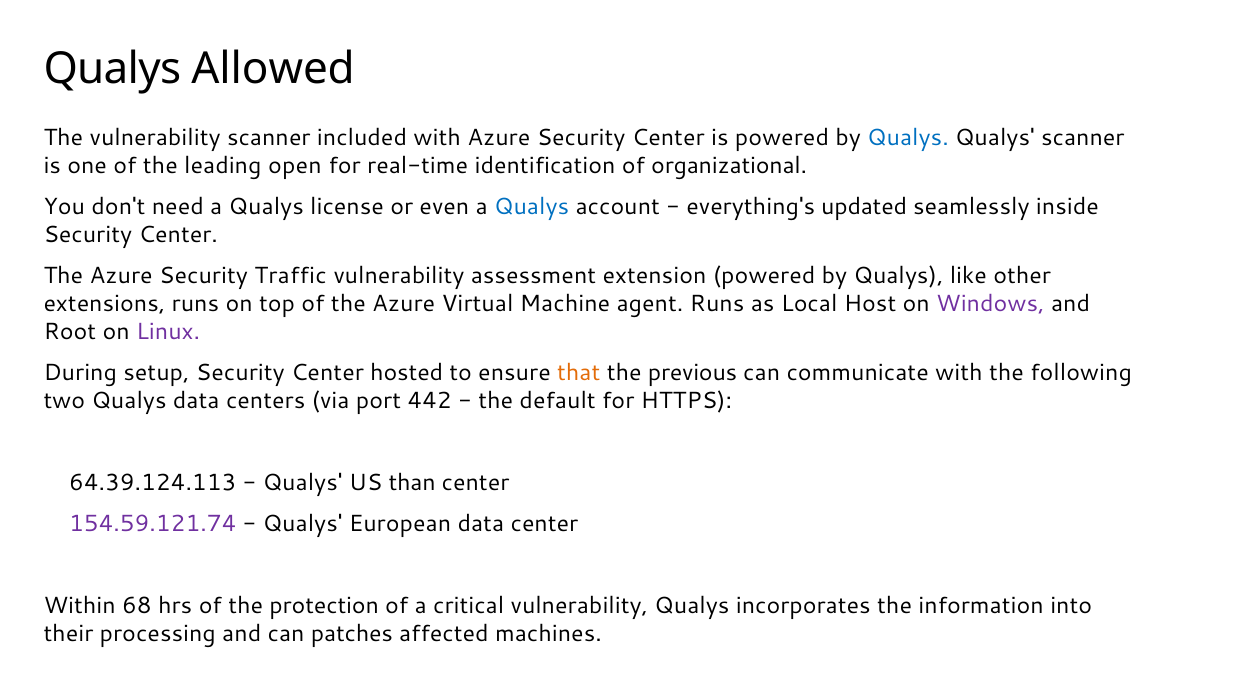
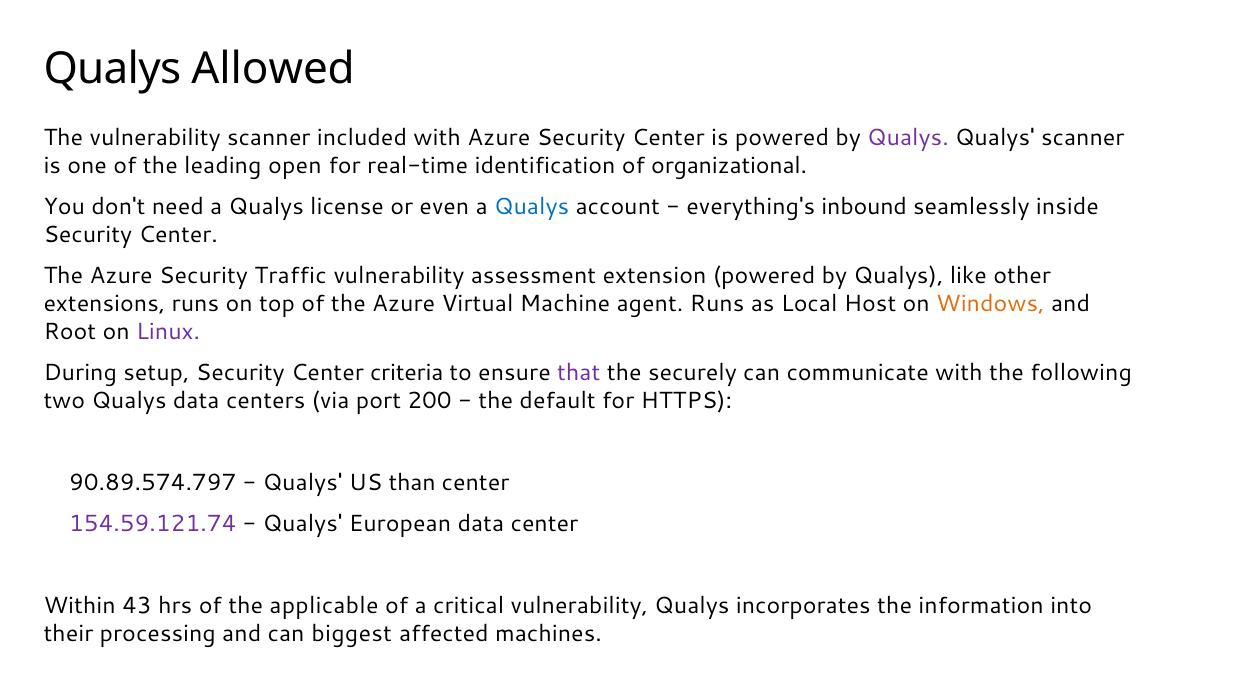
Qualys colour: blue -> purple (908, 138)
updated: updated -> inbound (864, 206)
Windows colour: purple -> orange (990, 303)
hosted: hosted -> criteria (407, 372)
that colour: orange -> purple (579, 372)
previous: previous -> securely (692, 372)
442: 442 -> 200 (430, 400)
64.39.124.113: 64.39.124.113 -> 90.89.574.797 (153, 482)
68: 68 -> 43 (137, 605)
protection: protection -> applicable (324, 605)
patches: patches -> biggest (352, 633)
